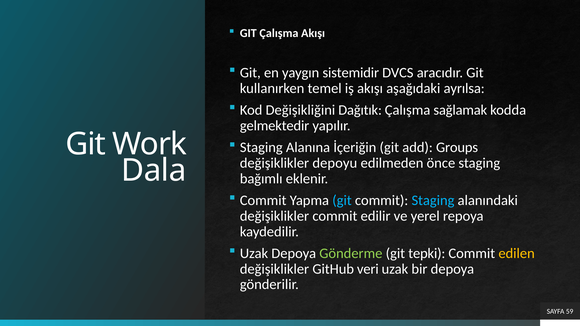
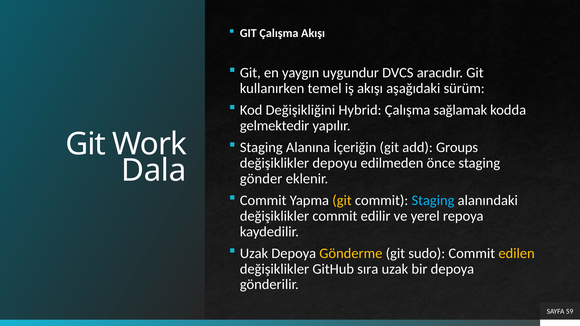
sistemidir: sistemidir -> uygundur (351, 73)
ayrılsa: ayrılsa -> sürüm (464, 88)
Dağıtık: Dağıtık -> Hybrid (360, 110)
bağımlı: bağımlı -> gönder (261, 179)
git colour: light blue -> yellow (342, 200)
Gönderme colour: light green -> yellow (351, 253)
tepki: tepki -> sudo (427, 253)
veri: veri -> sıra (368, 269)
